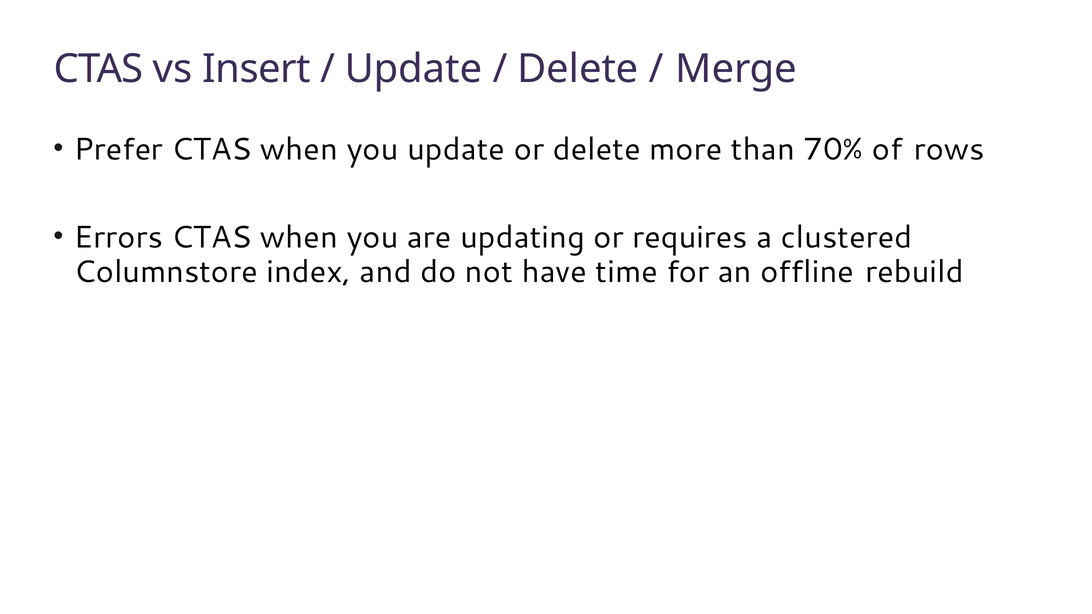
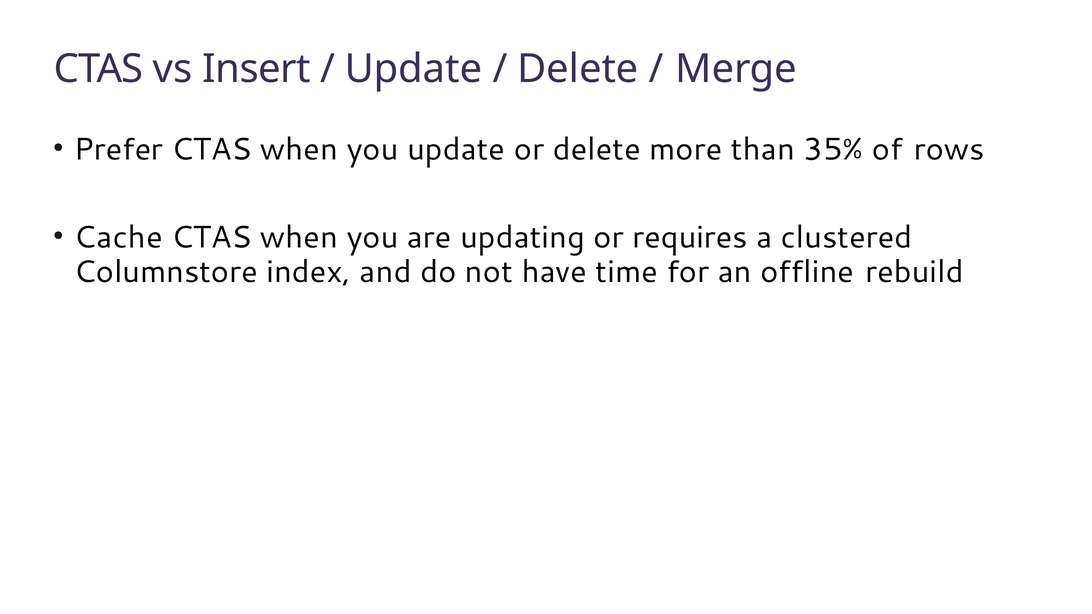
70%: 70% -> 35% (833, 150)
Errors: Errors -> Cache (118, 238)
